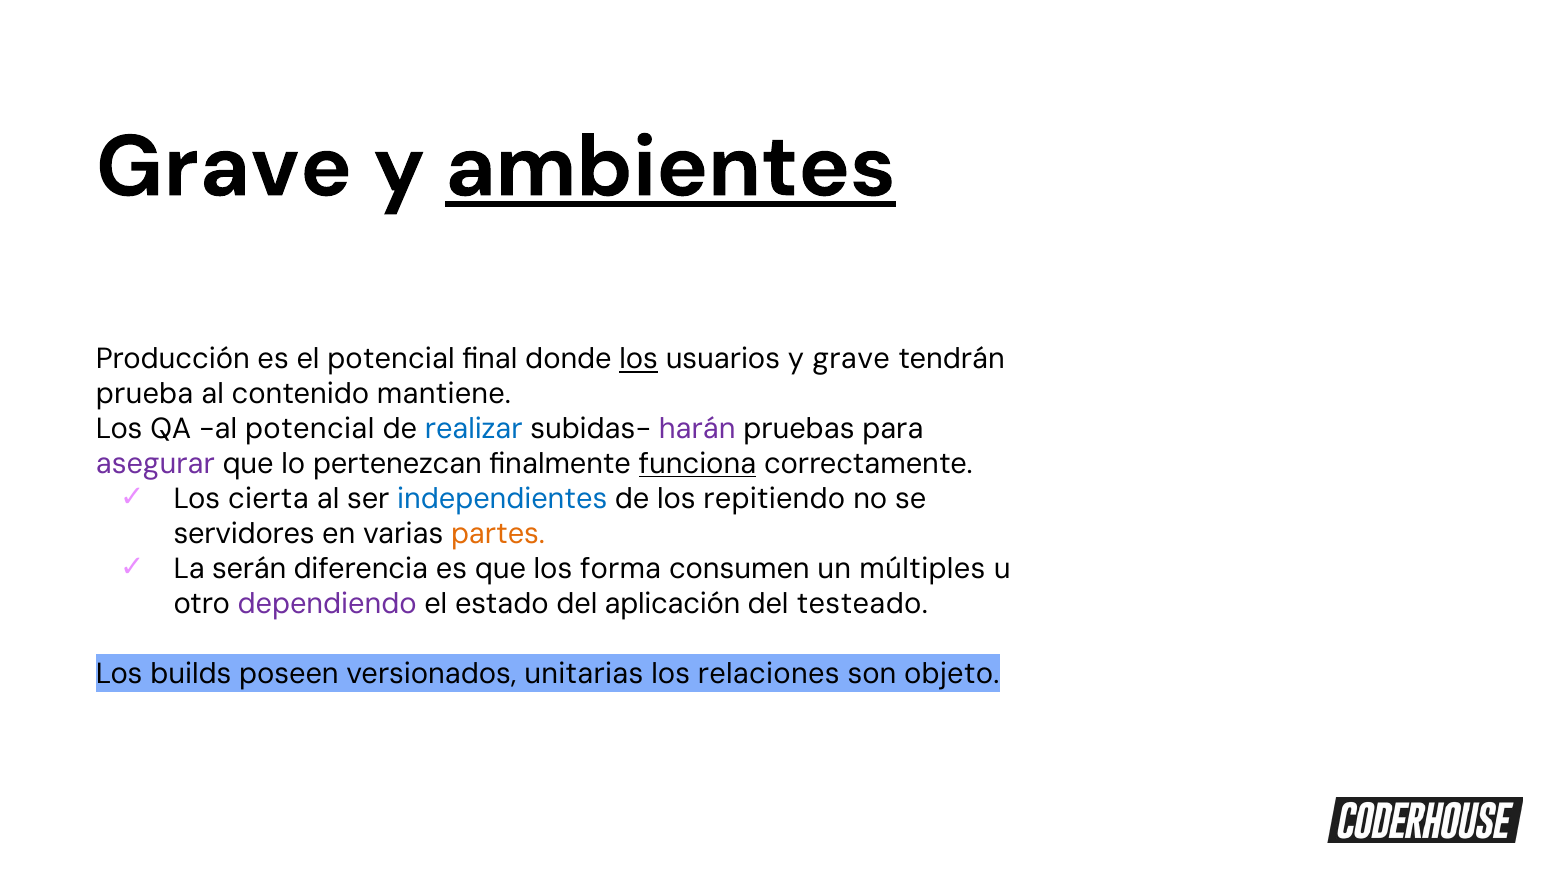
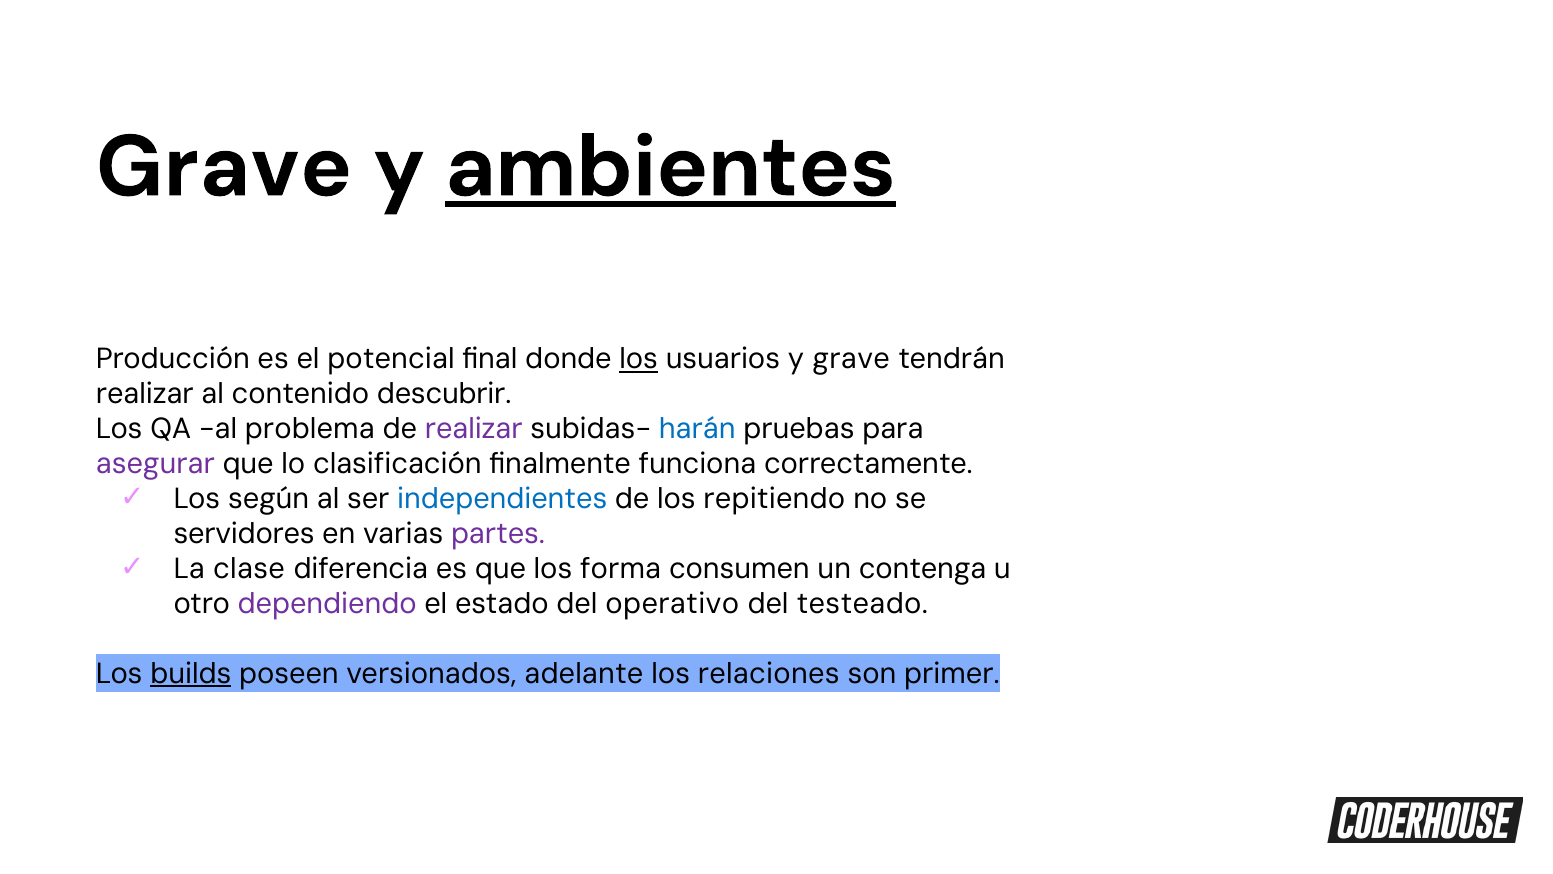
prueba: prueba -> realizar (145, 394)
mantiene: mantiene -> descubrir (444, 394)
al potencial: potencial -> problema (310, 429)
realizar colour: blue -> purple (474, 429)
harán colour: purple -> blue (697, 429)
pertenezcan: pertenezcan -> clasificación (397, 464)
funciona underline: present -> none (697, 464)
cierta: cierta -> según (269, 499)
partes colour: orange -> purple (498, 534)
serán: serán -> clase (249, 569)
múltiples: múltiples -> contenga (923, 569)
aplicación: aplicación -> operativo (672, 603)
builds underline: none -> present (191, 673)
unitarias: unitarias -> adelante (584, 673)
objeto: objeto -> primer (952, 673)
